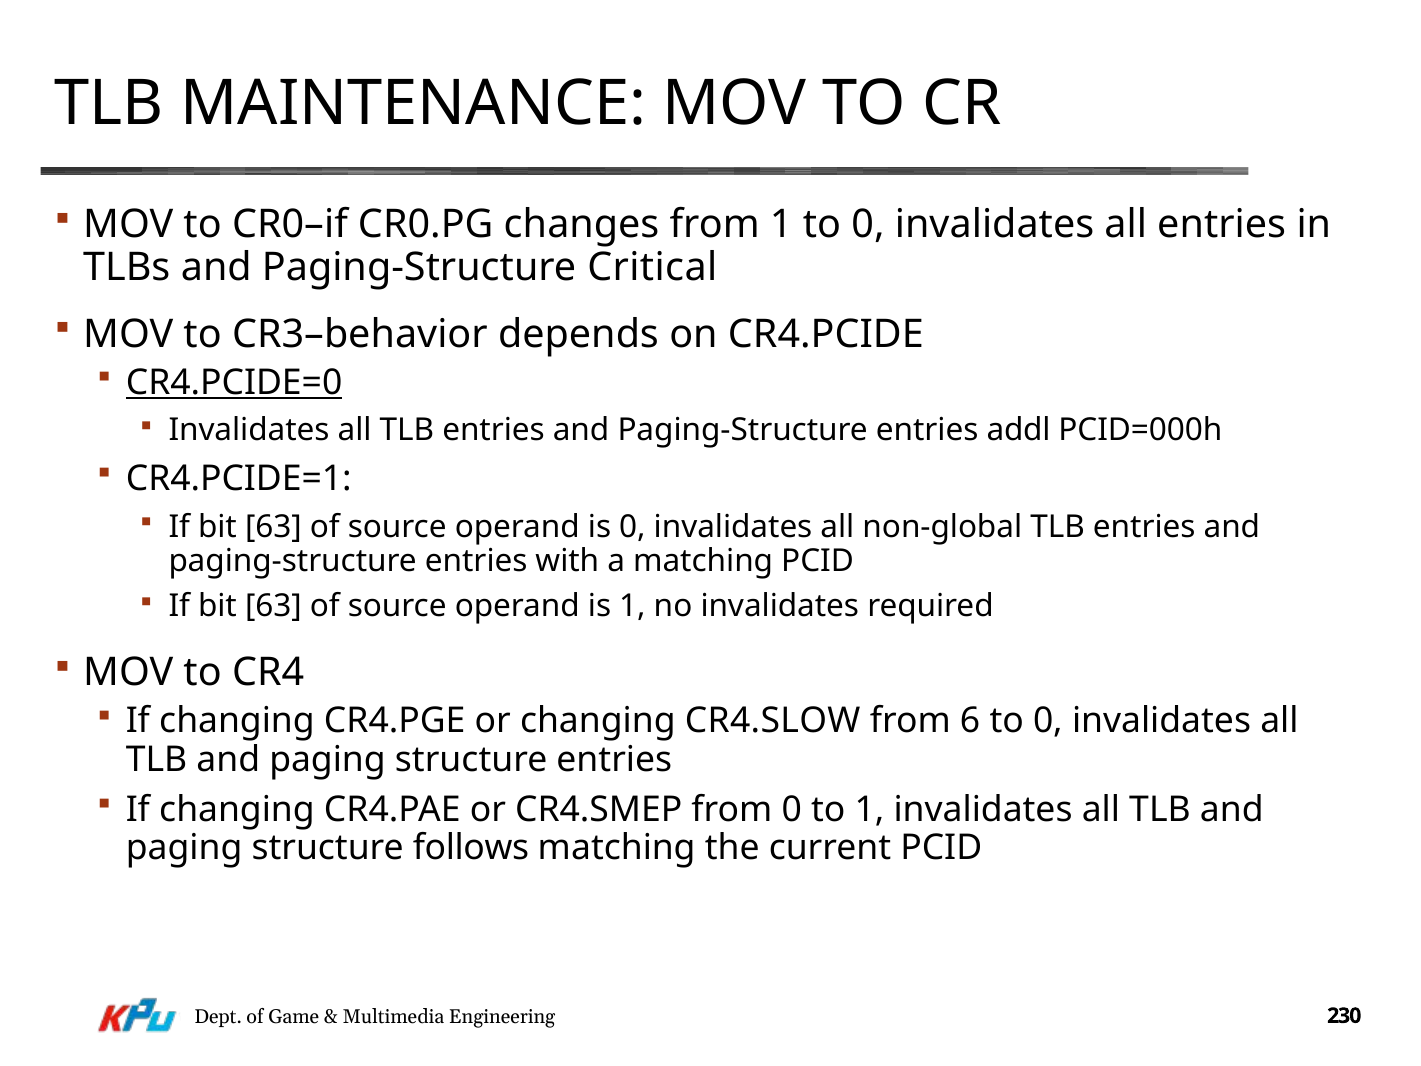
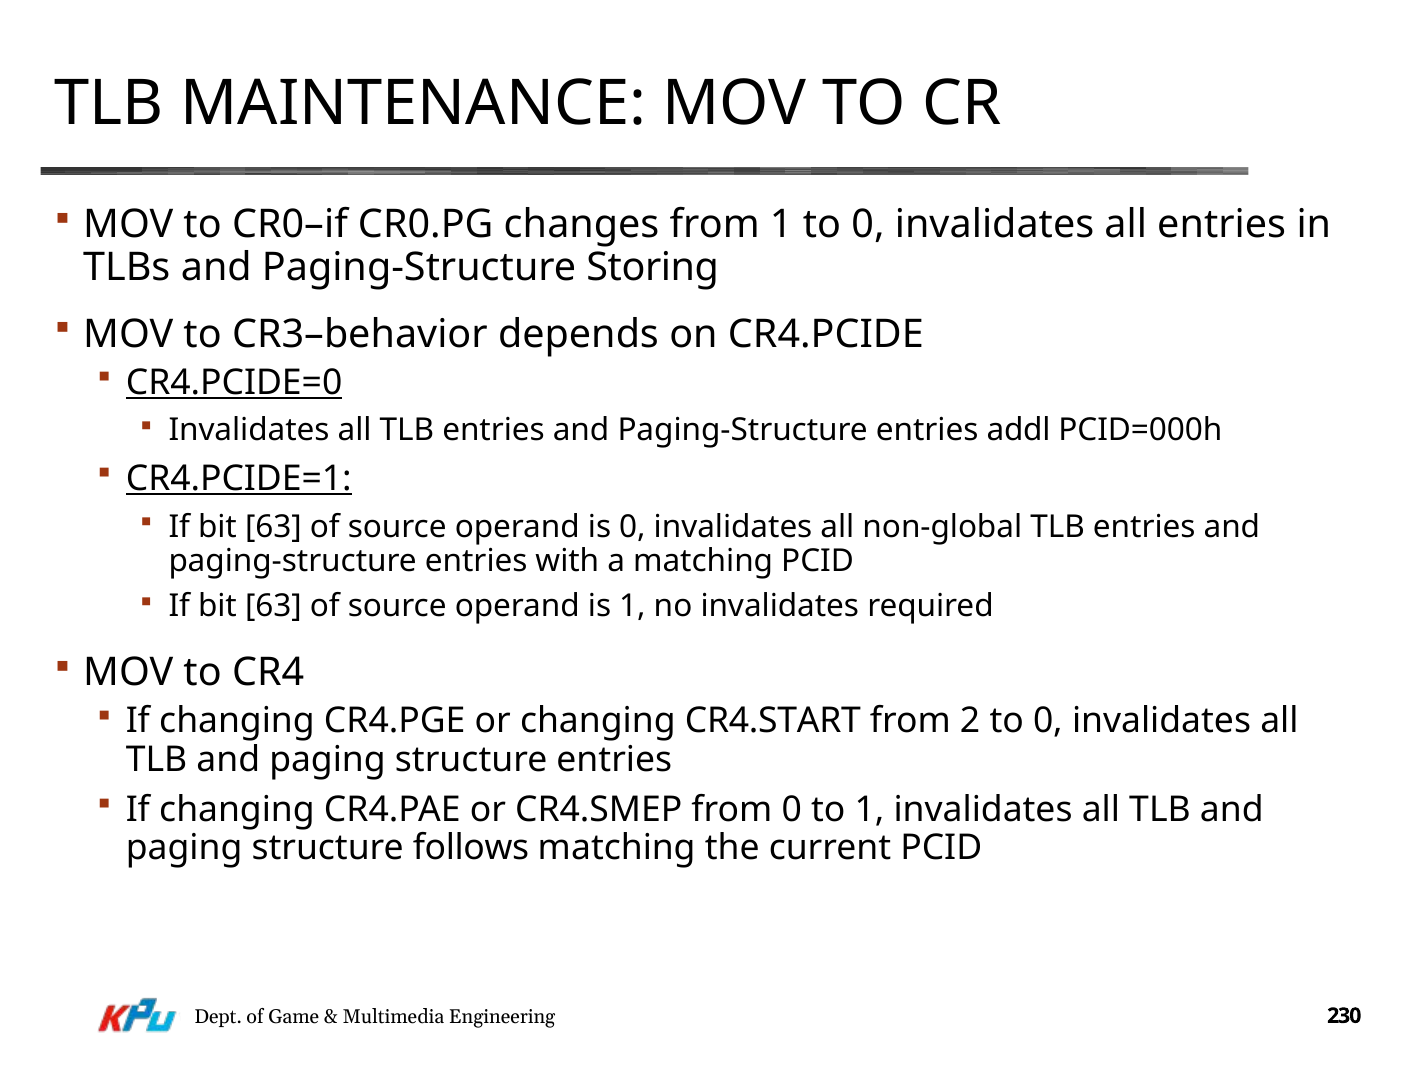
Critical: Critical -> Storing (653, 268)
CR4.PCIDE=1 underline: none -> present (239, 478)
CR4.SLOW: CR4.SLOW -> CR4.START (773, 721)
6: 6 -> 2 (970, 721)
